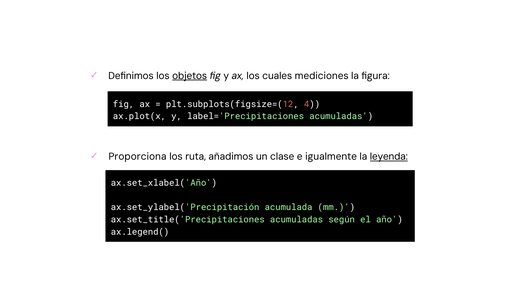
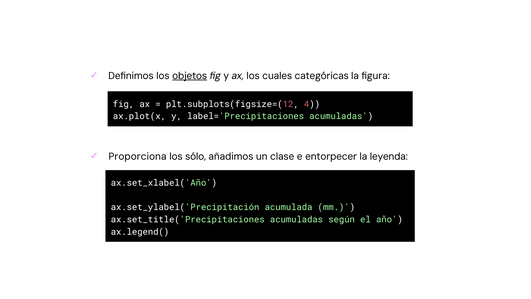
mediciones: mediciones -> categóricas (322, 76)
ruta: ruta -> sólo (196, 156)
igualmente: igualmente -> entorpecer (331, 156)
leyenda underline: present -> none (389, 156)
